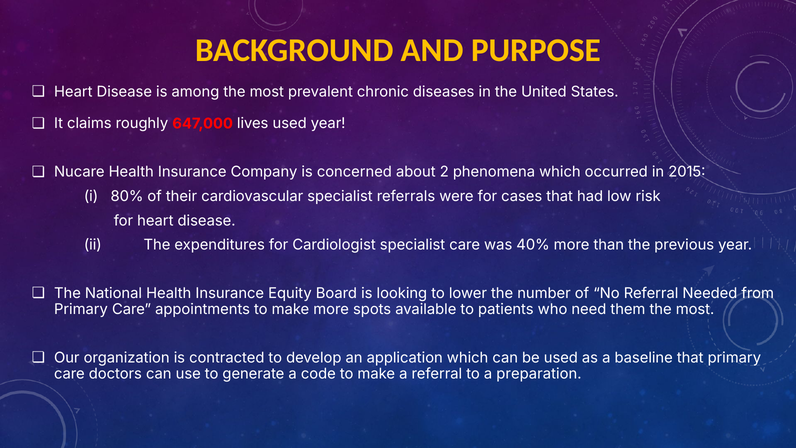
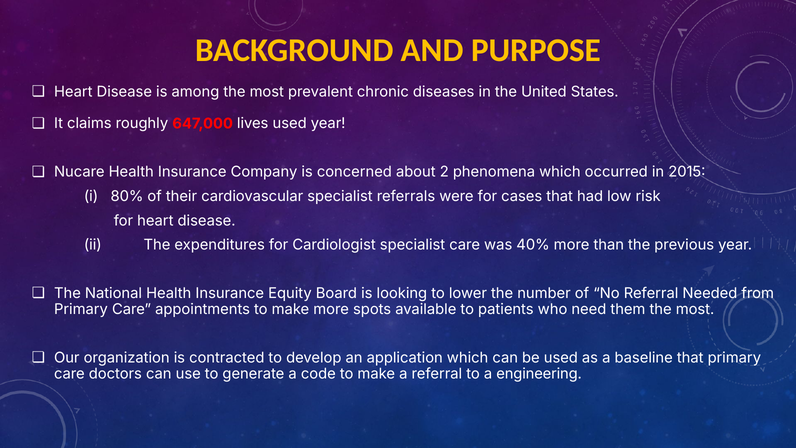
preparation: preparation -> engineering (539, 374)
